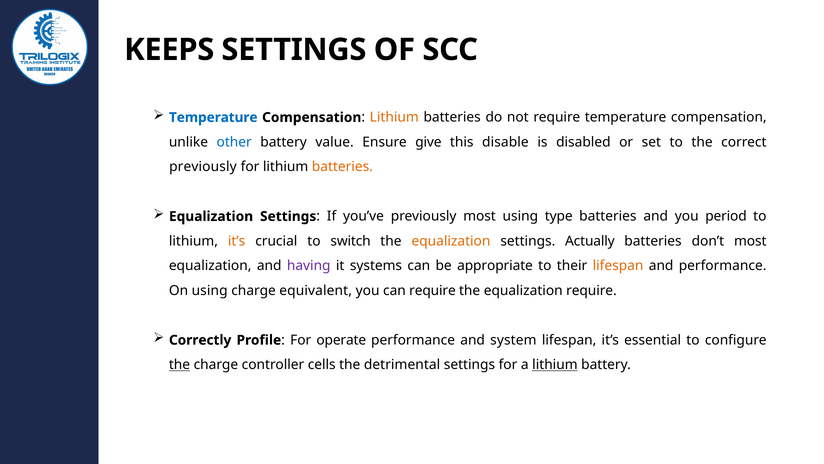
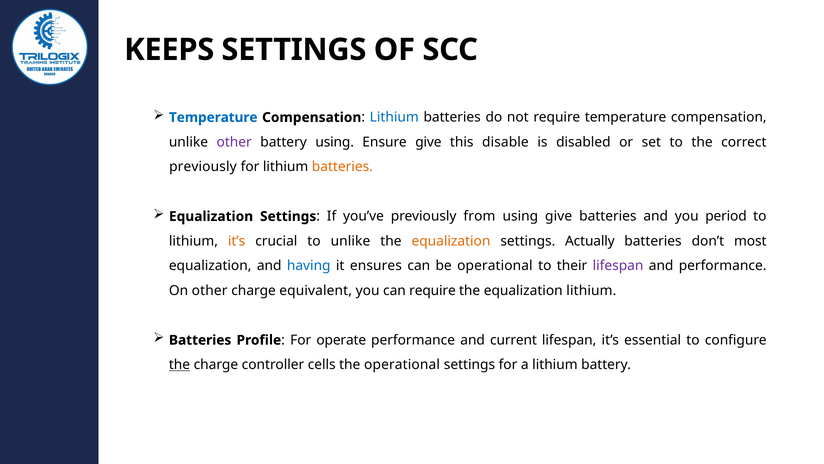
Lithium colour: orange -> blue (394, 117)
other colour: blue -> purple (234, 142)
battery value: value -> using (335, 142)
previously most: most -> from (479, 216)
using type: type -> give (559, 216)
to switch: switch -> unlike (350, 241)
having colour: purple -> blue (309, 266)
systems: systems -> ensures (376, 266)
be appropriate: appropriate -> operational (495, 266)
lifespan colour: orange -> purple (618, 266)
On using: using -> other (210, 290)
equalization require: require -> lithium (591, 290)
Correctly: Correctly -> Batteries (200, 340)
system: system -> current (514, 340)
the detrimental: detrimental -> operational (402, 365)
lithium underline: present -> none (555, 365)
